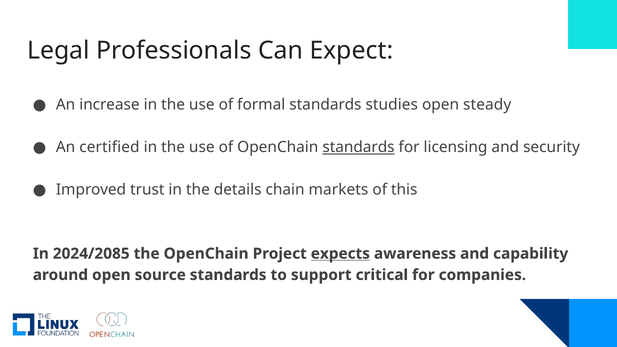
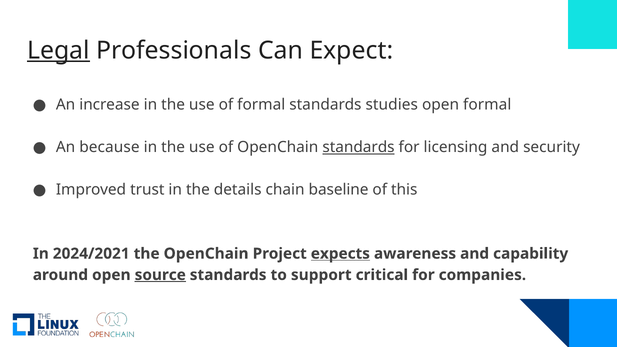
Legal underline: none -> present (59, 50)
open steady: steady -> formal (487, 105)
certified: certified -> because (109, 147)
markets: markets -> baseline (339, 190)
2024/2085: 2024/2085 -> 2024/2021 (91, 254)
source underline: none -> present (160, 275)
